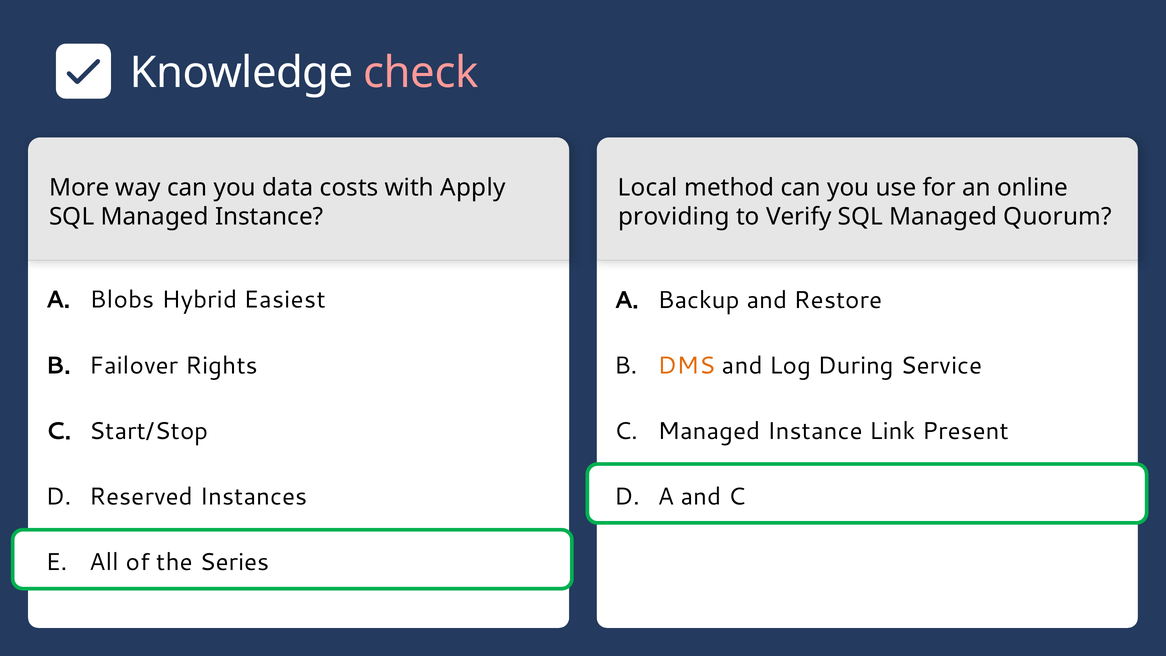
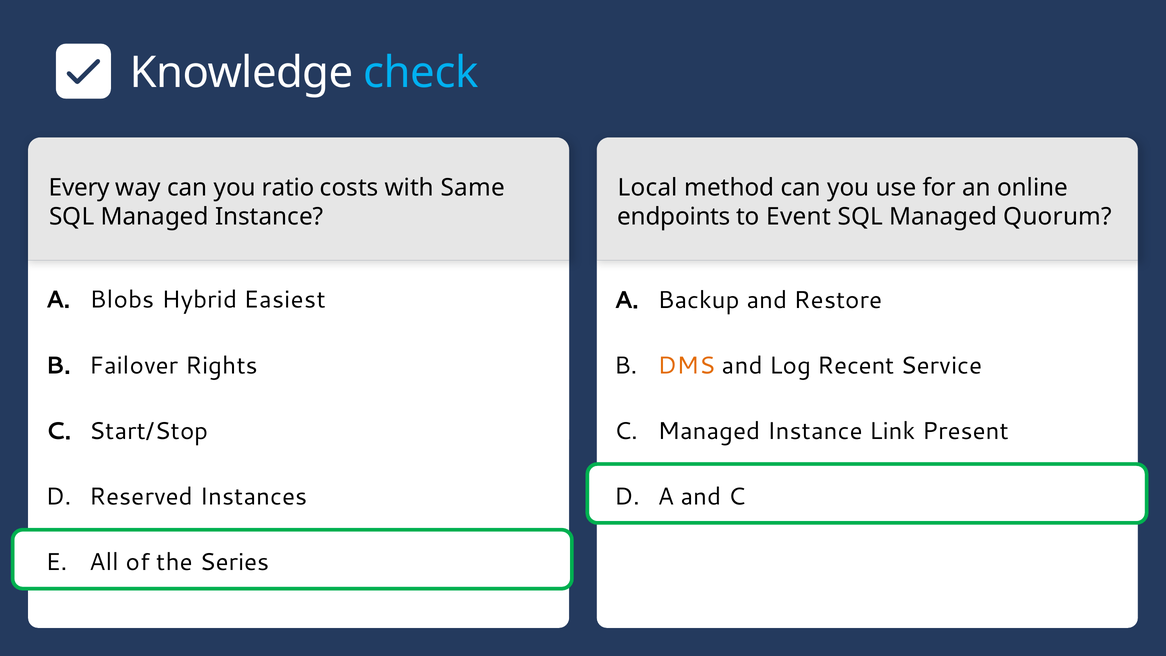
check colour: pink -> light blue (421, 73)
More: More -> Every (79, 188)
data: data -> ratio (288, 188)
Apply: Apply -> Same (473, 188)
providing: providing -> endpoints (674, 217)
Verify: Verify -> Event (799, 217)
During: During -> Recent (856, 366)
